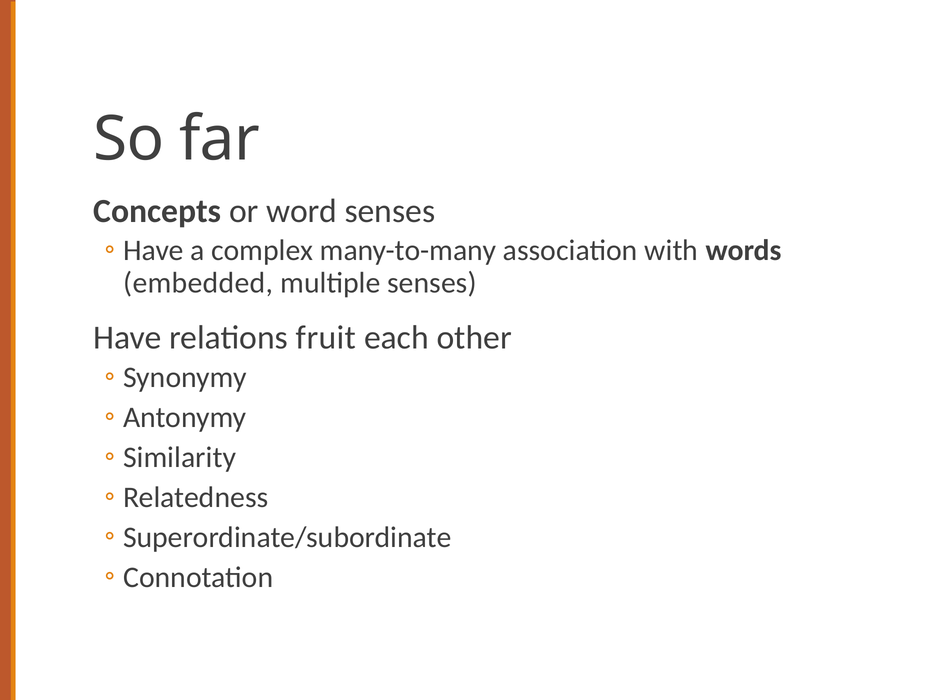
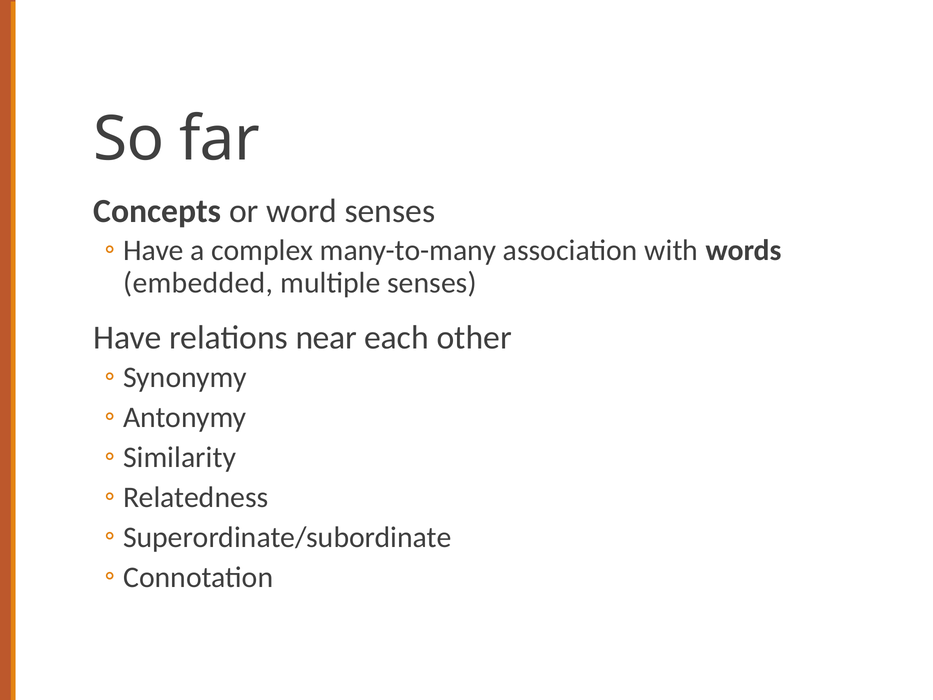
fruit: fruit -> near (326, 338)
